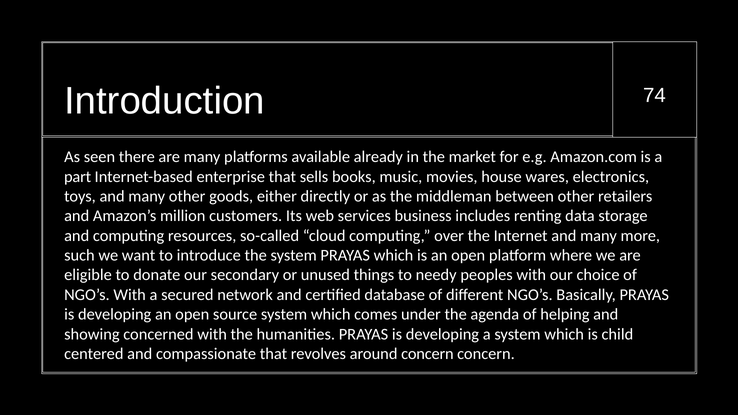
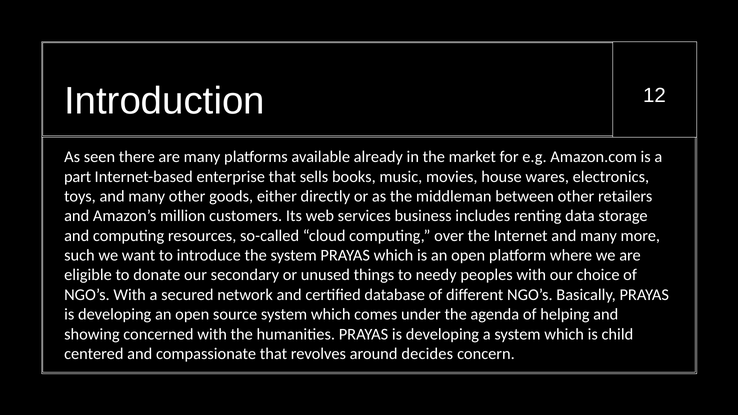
74: 74 -> 12 (654, 95)
around concern: concern -> decides (427, 354)
